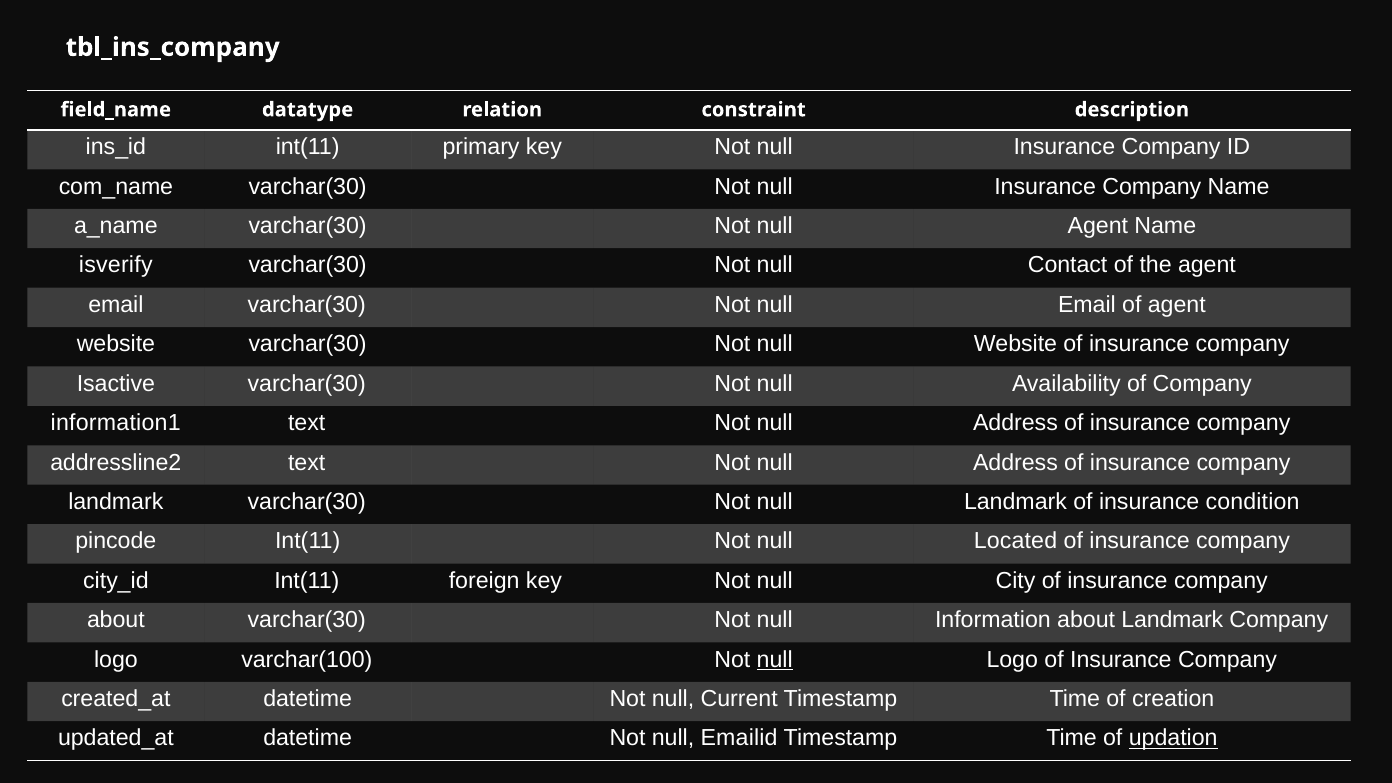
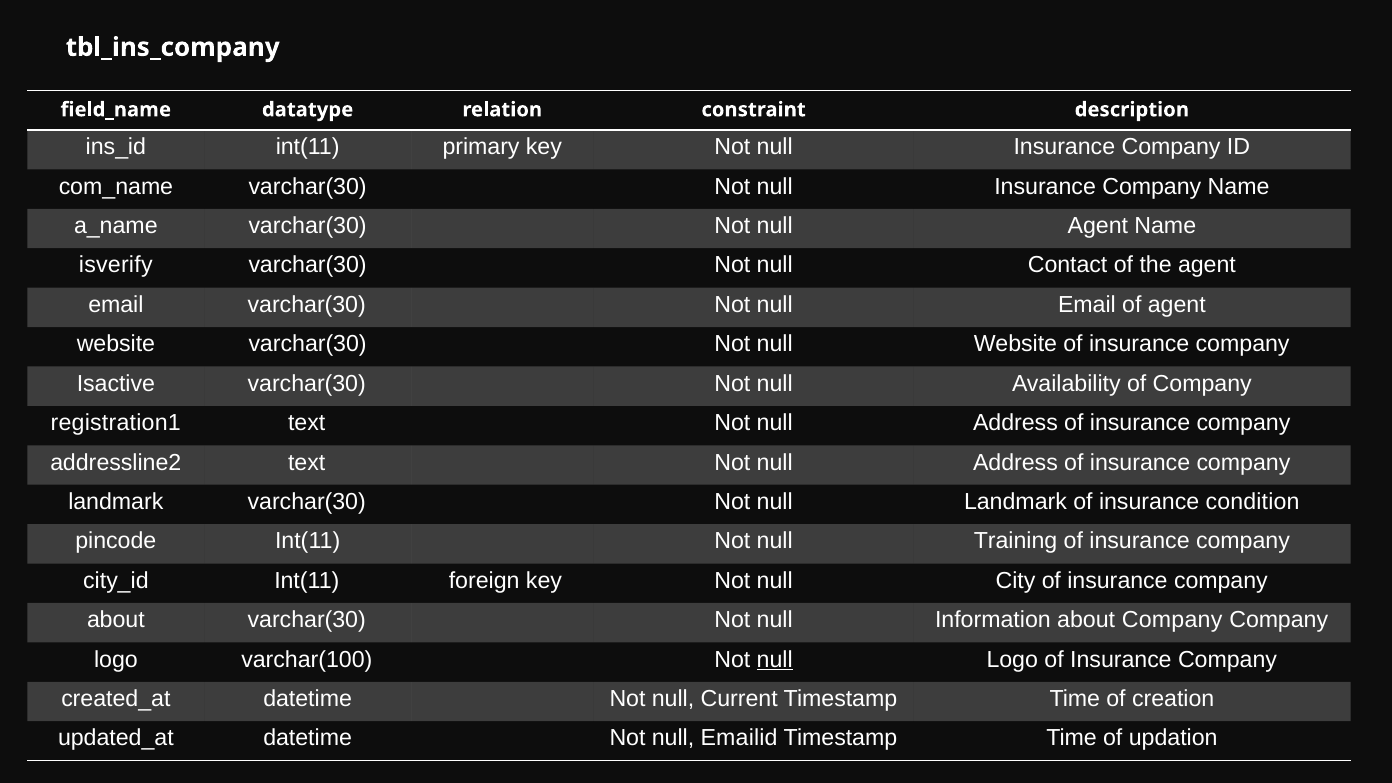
information1: information1 -> registration1 (116, 423)
Located: Located -> Training (1016, 541)
about Landmark: Landmark -> Company (1172, 620)
updation underline: present -> none (1173, 738)
